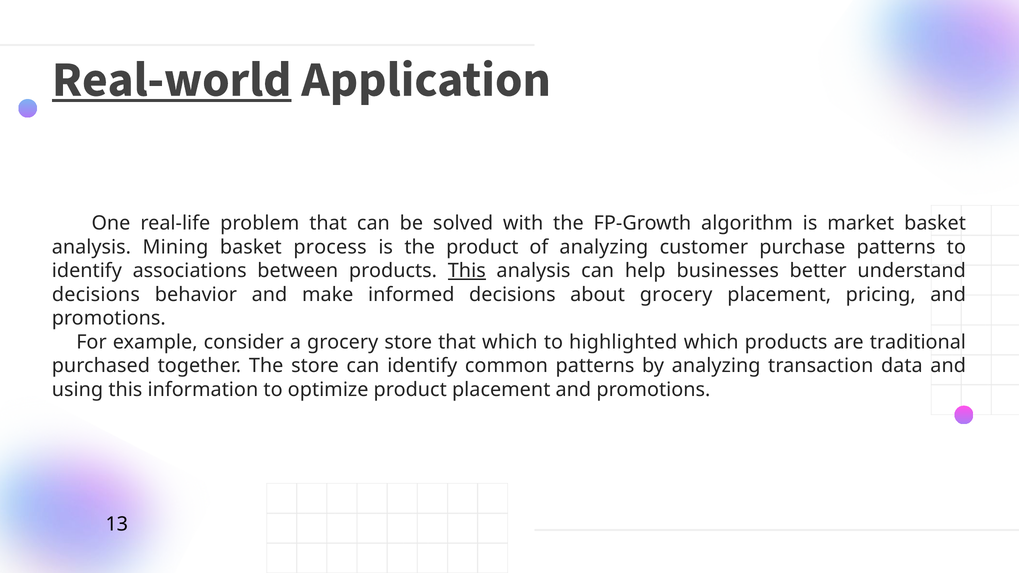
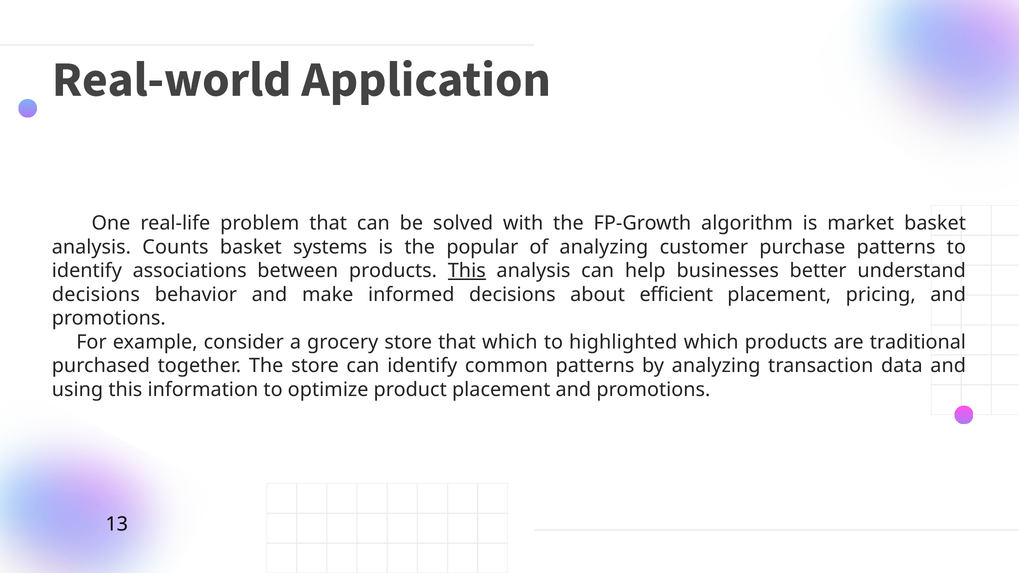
Real-world underline: present -> none (172, 79)
Mining: Mining -> Counts (175, 247)
process: process -> systems (330, 247)
the product: product -> popular (482, 247)
about grocery: grocery -> efficient (676, 295)
